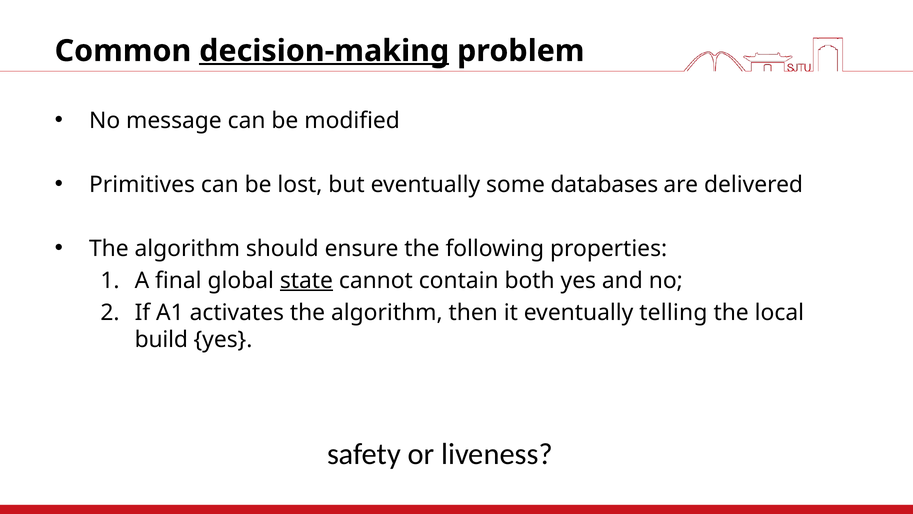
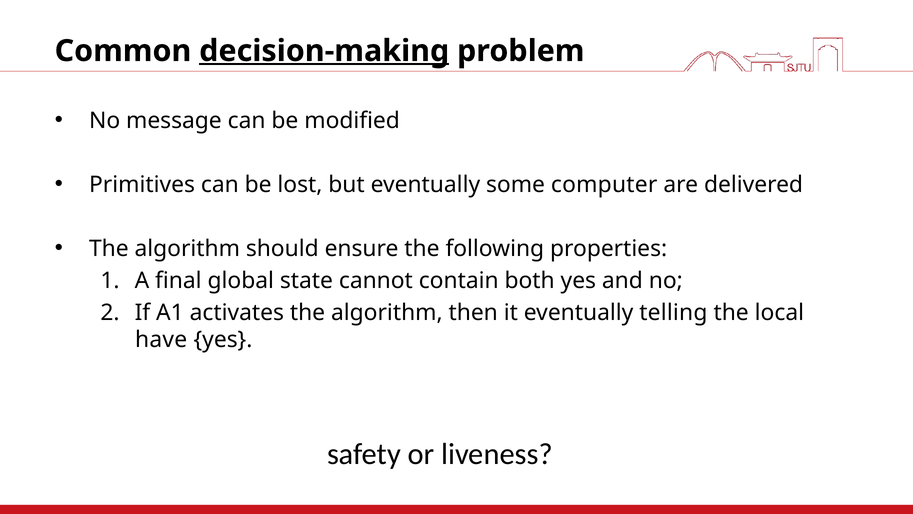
databases: databases -> computer (604, 184)
state underline: present -> none (306, 280)
build: build -> have (161, 340)
